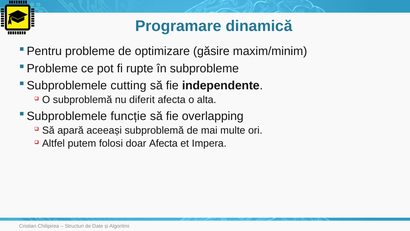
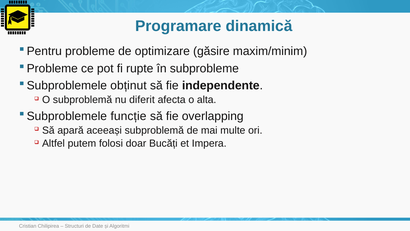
cutting: cutting -> obținut (128, 86)
doar Afecta: Afecta -> Bucăți (163, 143)
